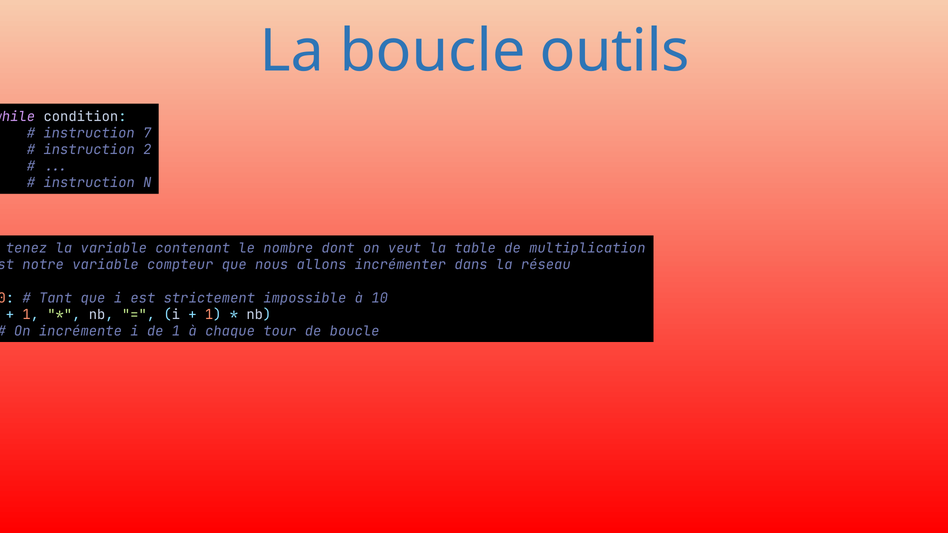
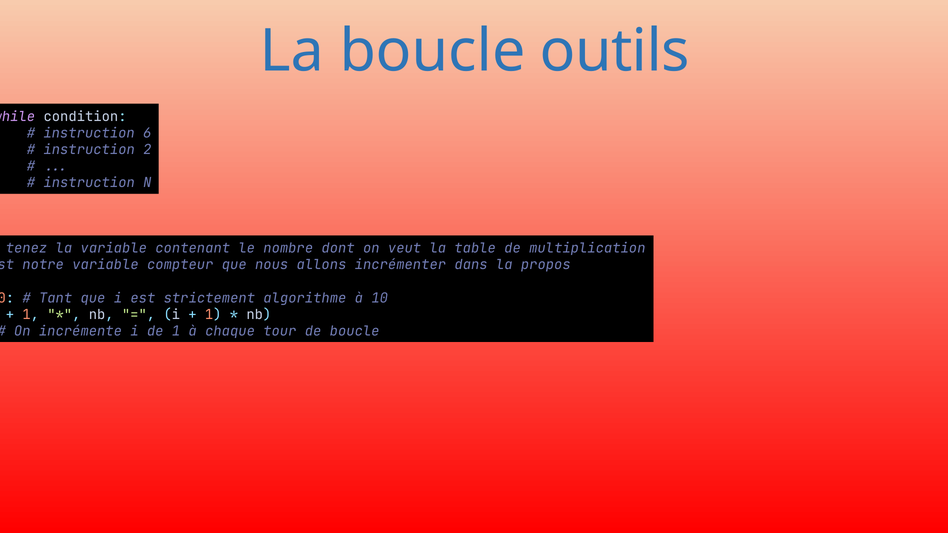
instruction 7: 7 -> 6 (147, 133)
réseau: réseau -> propos (546, 265)
impossible: impossible -> algorithme (305, 298)
